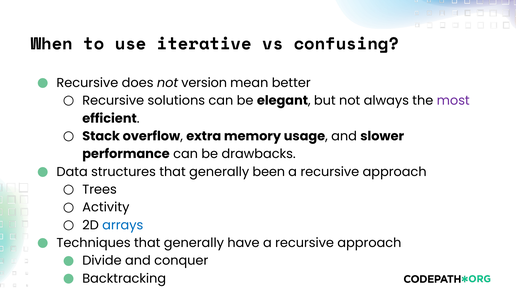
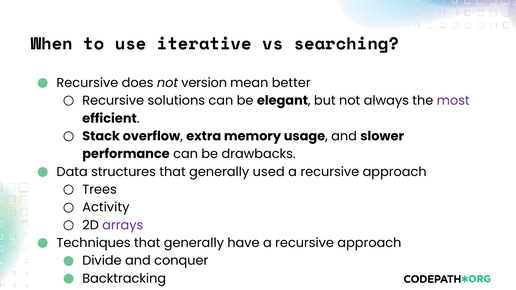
confusing: confusing -> searching (346, 44)
been: been -> used (269, 172)
arrays colour: blue -> purple (123, 225)
